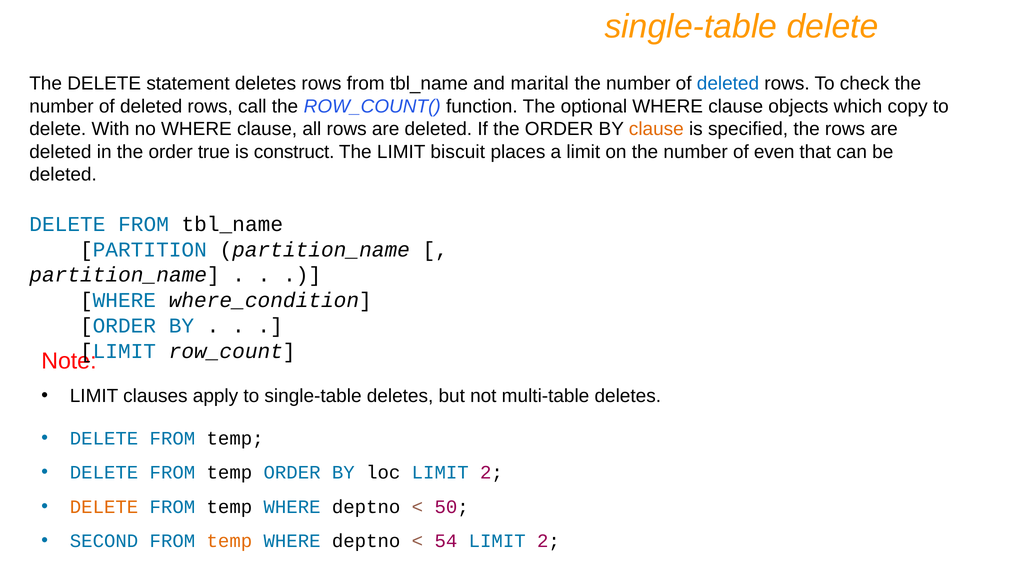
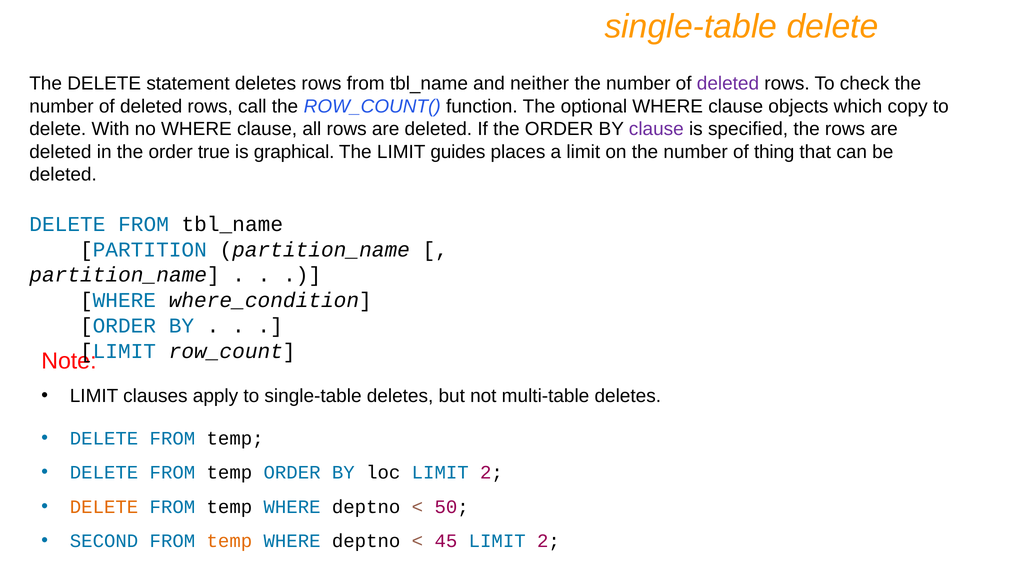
marital: marital -> neither (540, 83)
deleted colour: blue -> purple (728, 83)
clause colour: orange -> purple (656, 129)
construct: construct -> graphical (294, 152)
biscuit: biscuit -> guides (458, 152)
even: even -> thing (774, 152)
54: 54 -> 45 (446, 541)
